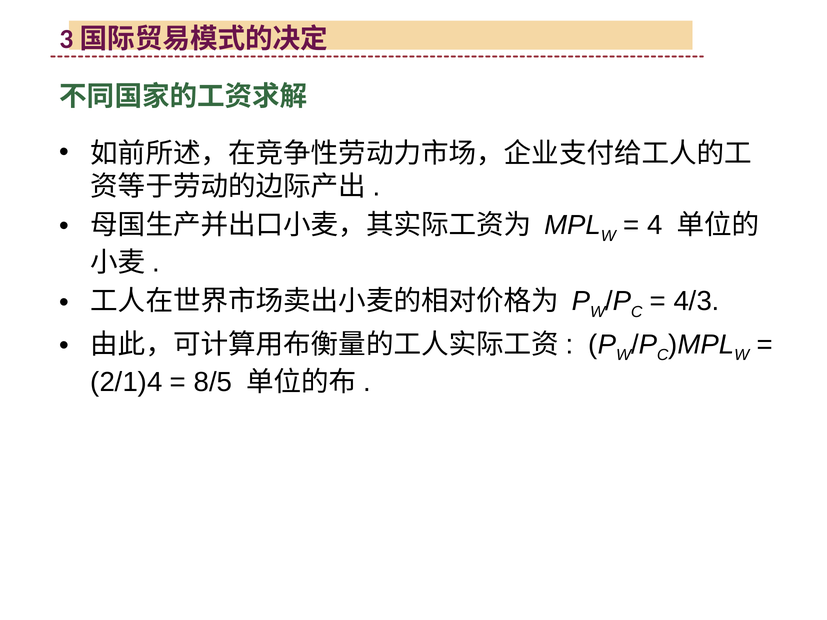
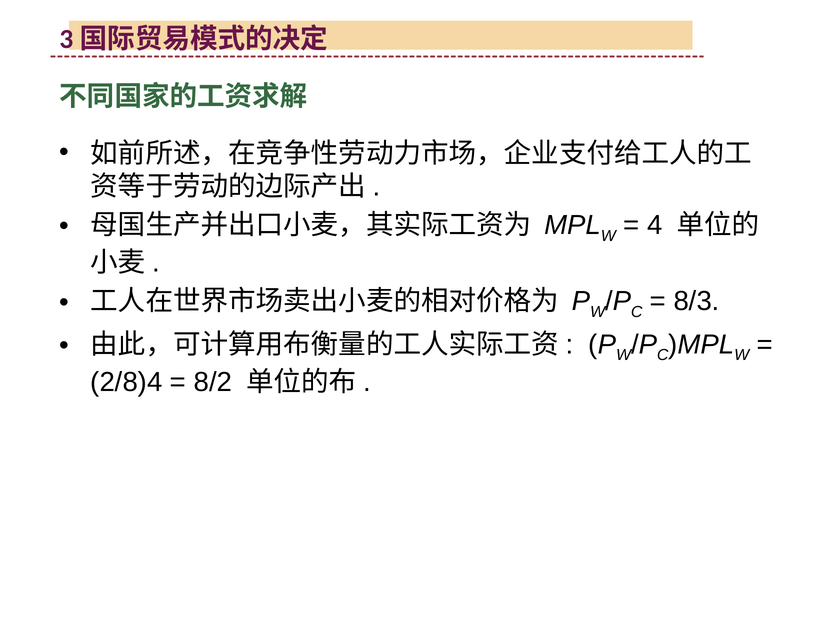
4/3: 4/3 -> 8/3 (697, 301)
2/1)4: 2/1)4 -> 2/8)4 (126, 382)
8/5: 8/5 -> 8/2 (213, 382)
